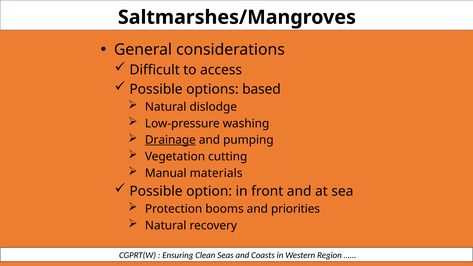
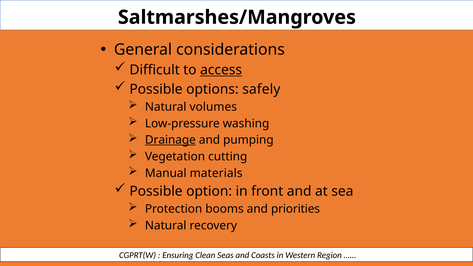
access underline: none -> present (221, 70)
based: based -> safely (261, 89)
dislodge: dislodge -> volumes (213, 107)
